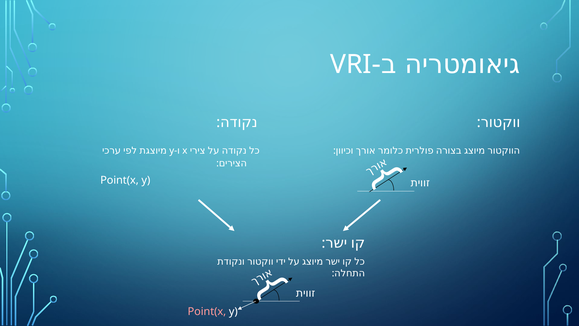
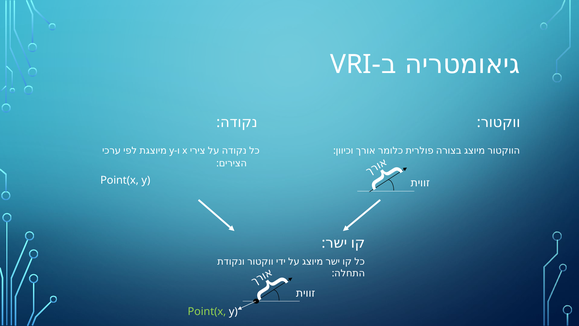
Point(x colour: pink -> light green (207, 311)
